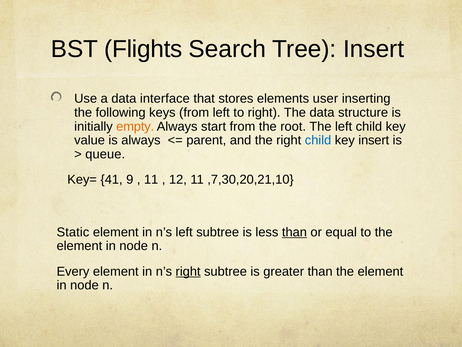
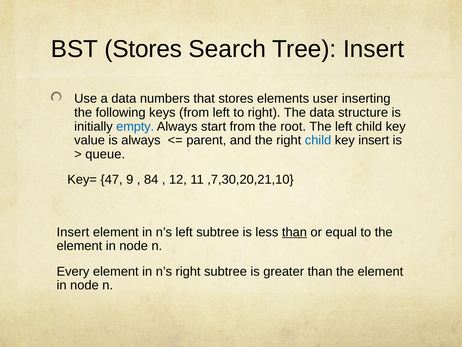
BST Flights: Flights -> Stores (143, 49)
interface: interface -> numbers (165, 99)
empty colour: orange -> blue (135, 126)
41: 41 -> 47 (112, 179)
11: 11 -> 84 (151, 179)
Static: Static -> Insert (73, 232)
right underline: present -> none (188, 271)
